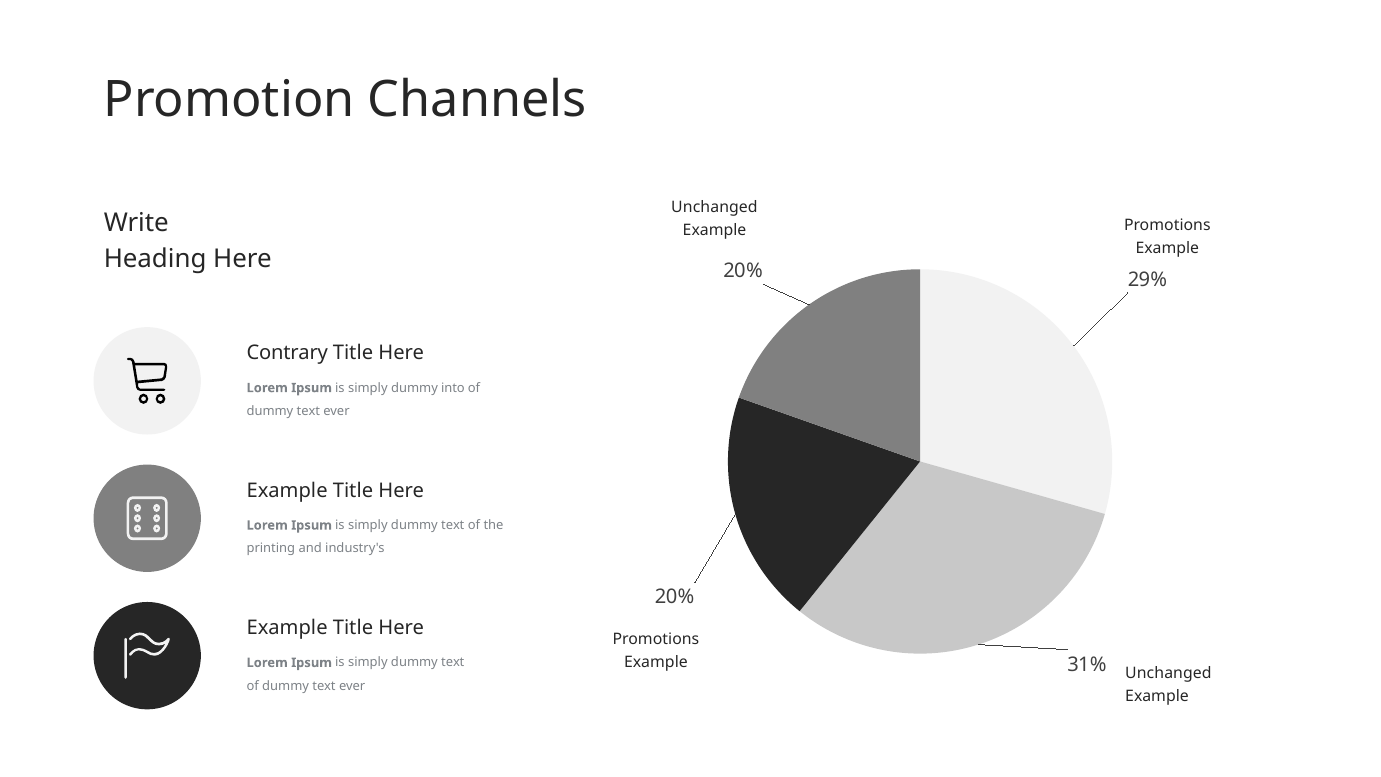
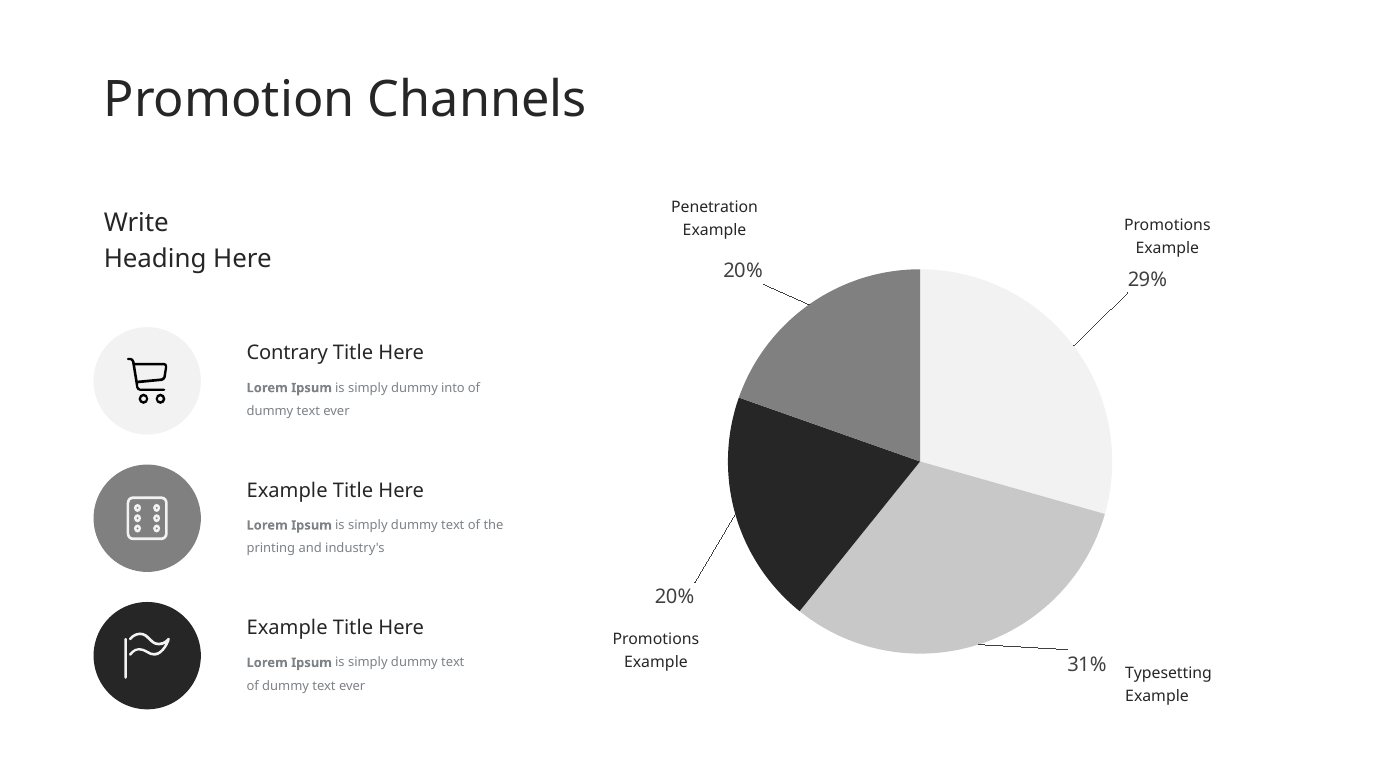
Unchanged: Unchanged -> Penetration (715, 207)
Unchanged: Unchanged -> Typesetting (1169, 674)
